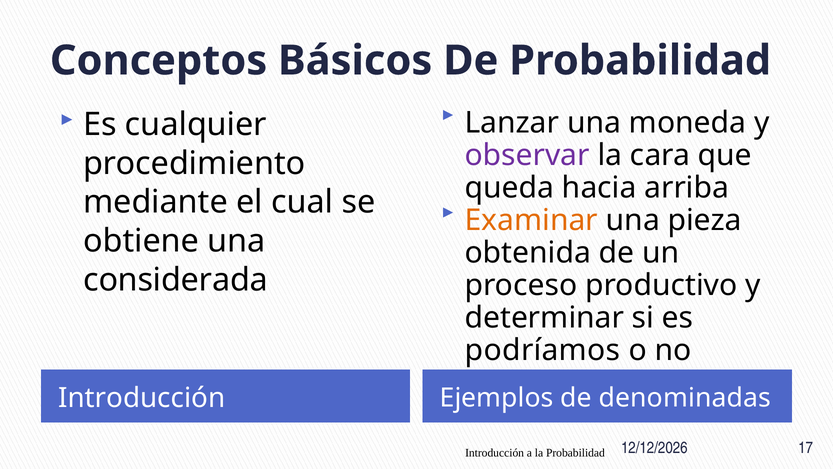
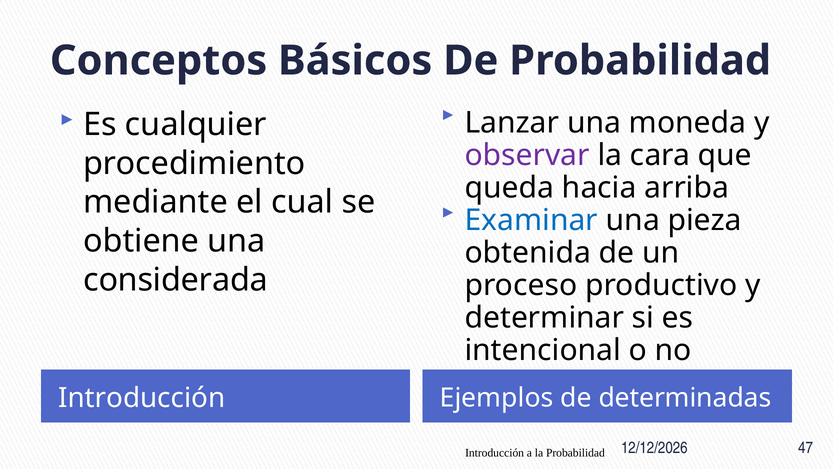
Examinar colour: orange -> blue (531, 220)
podríamos: podríamos -> intencional (543, 350)
denominadas: denominadas -> determinadas (685, 398)
17: 17 -> 47 (806, 447)
